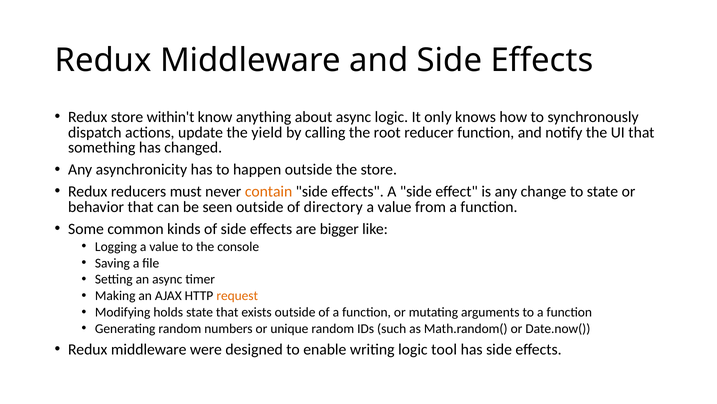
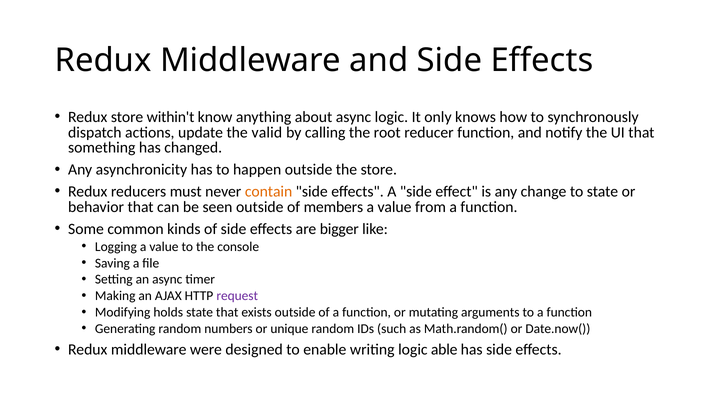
yield: yield -> valid (267, 132)
directory: directory -> members (333, 207)
request colour: orange -> purple (237, 295)
tool: tool -> able (444, 349)
